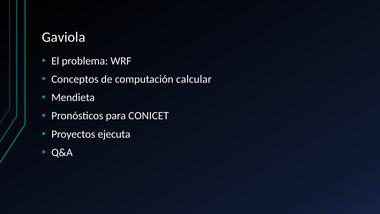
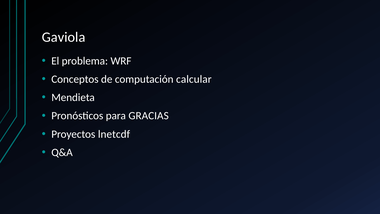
CONICET: CONICET -> GRACIAS (149, 116)
ejecuta: ejecuta -> lnetcdf (114, 134)
